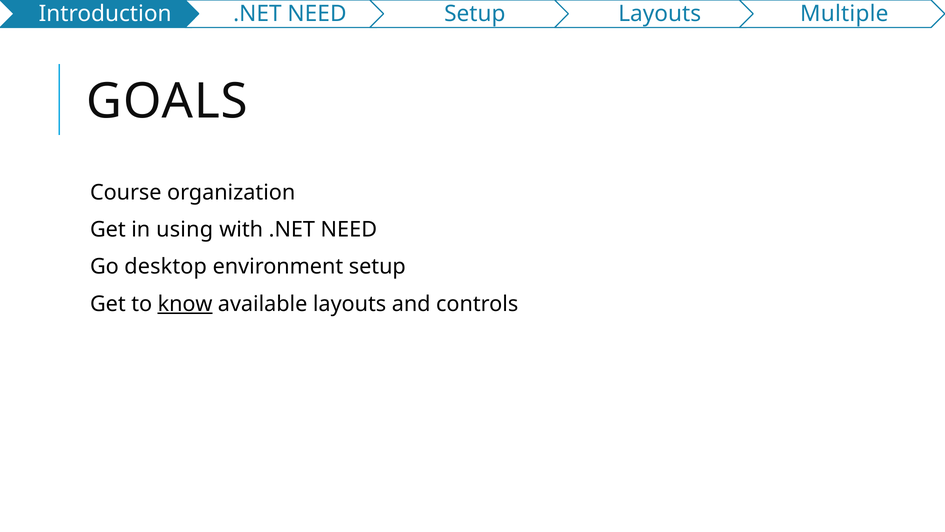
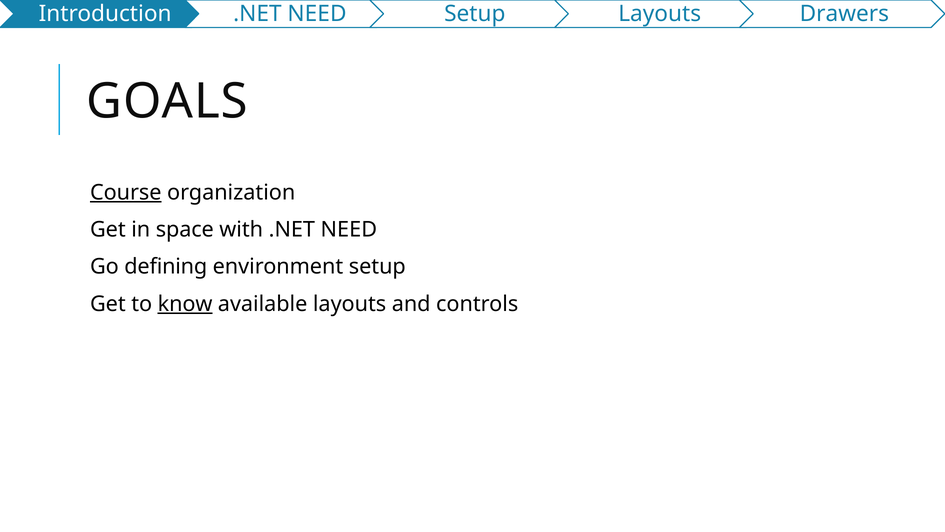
Multiple: Multiple -> Drawers (844, 14)
Course underline: none -> present (126, 192)
using: using -> space (185, 229)
desktop: desktop -> defining (166, 267)
